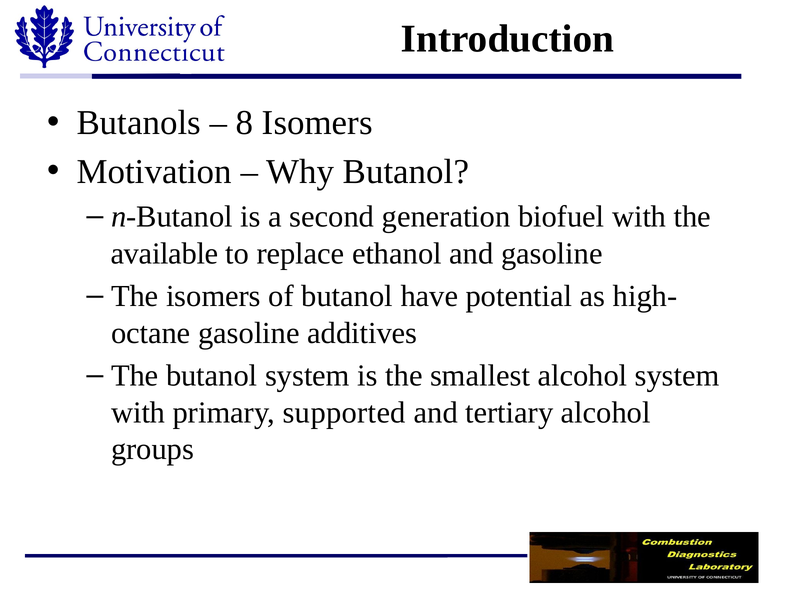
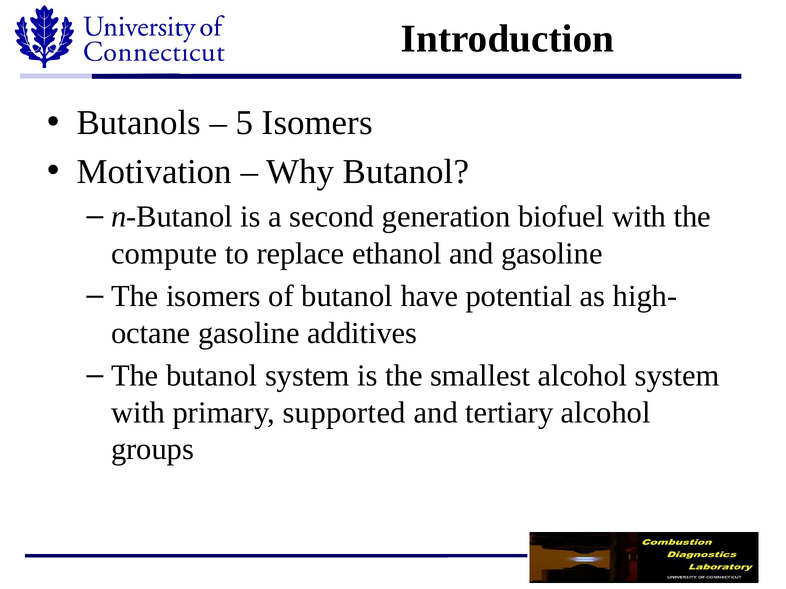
8: 8 -> 5 (245, 123)
available: available -> compute (164, 254)
